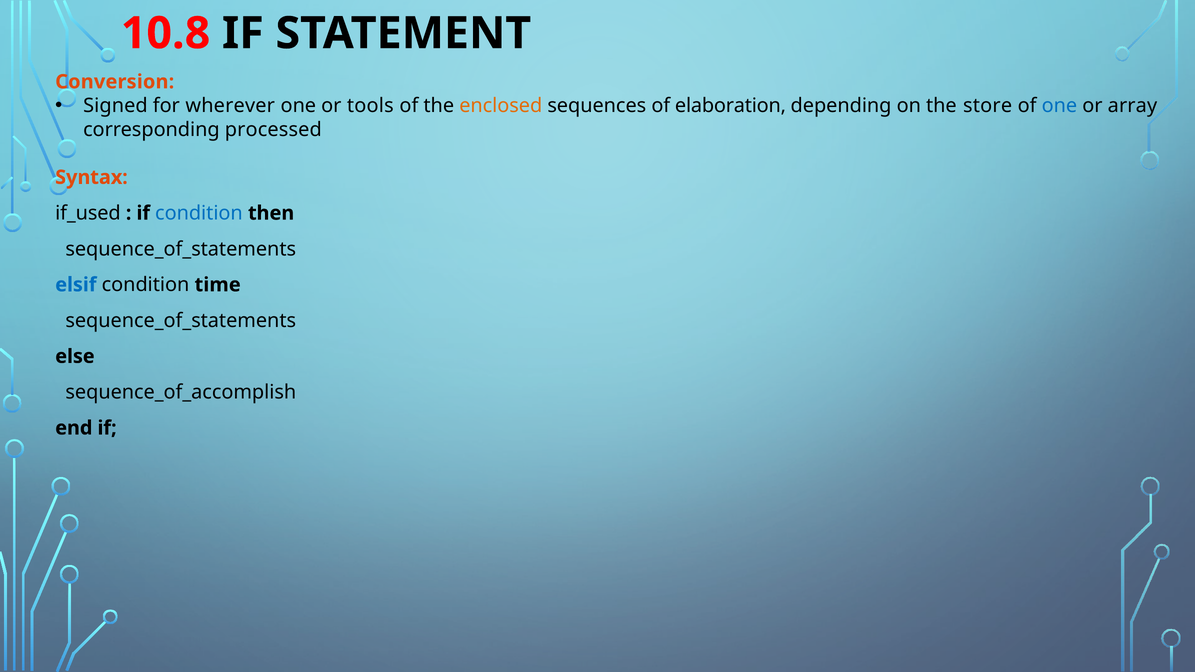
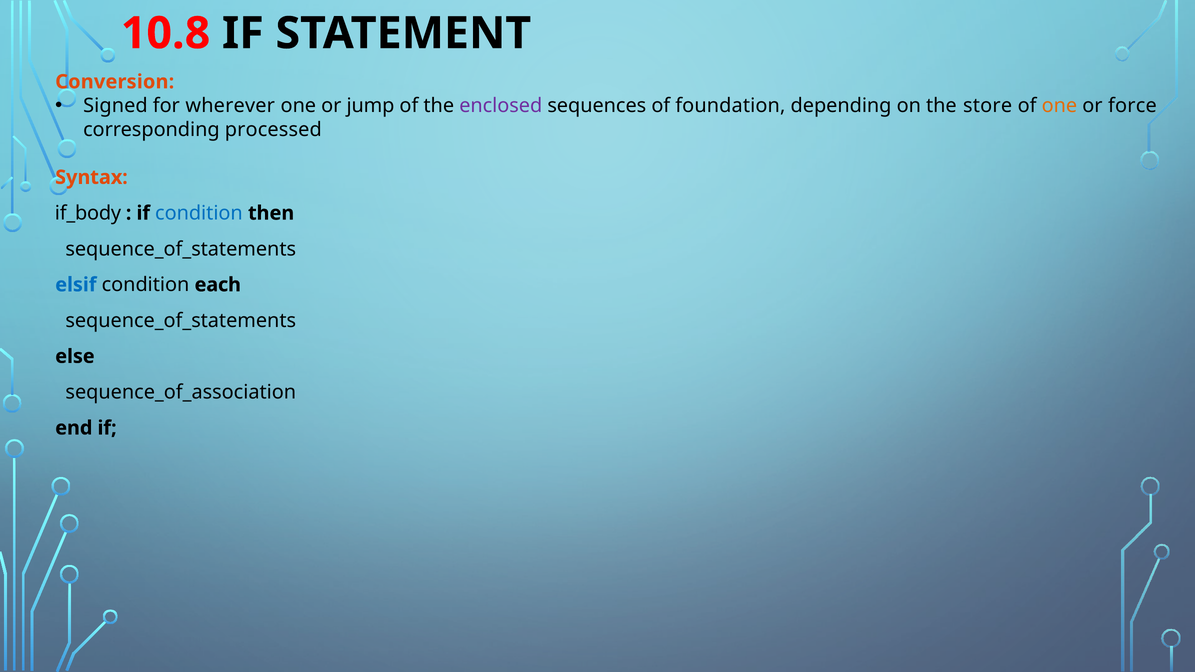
tools: tools -> jump (371, 106)
enclosed colour: orange -> purple (501, 106)
elaboration: elaboration -> foundation (730, 106)
one colour: blue -> orange (1059, 106)
array: array -> force (1132, 106)
if_used: if_used -> if_body (88, 213)
time: time -> each (218, 285)
sequence_of_accomplish: sequence_of_accomplish -> sequence_of_association (181, 392)
